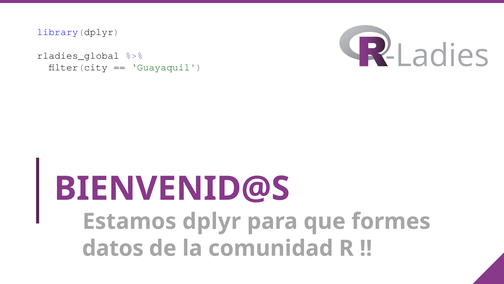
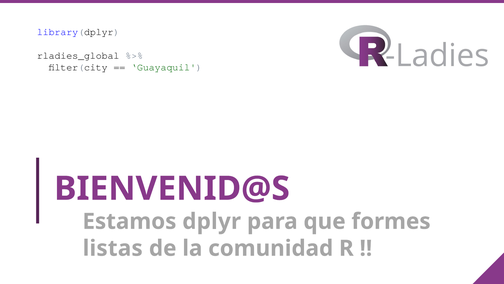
datos: datos -> listas (113, 248)
